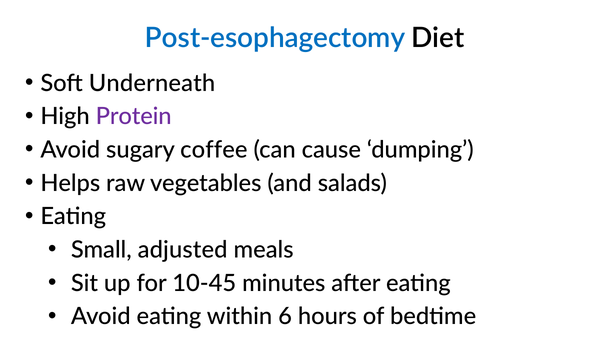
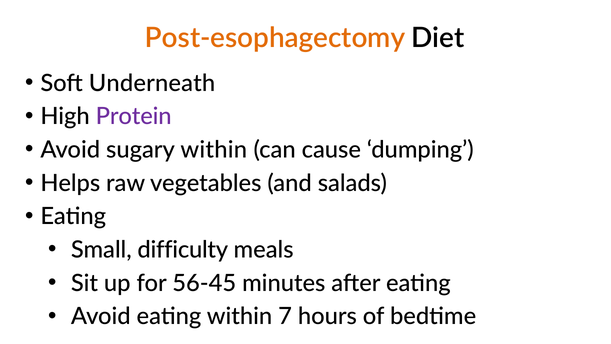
Post-esophagectomy colour: blue -> orange (275, 38)
sugary coffee: coffee -> within (214, 150)
adjusted: adjusted -> difficulty (183, 250)
10-45: 10-45 -> 56-45 (204, 283)
6: 6 -> 7 (285, 316)
